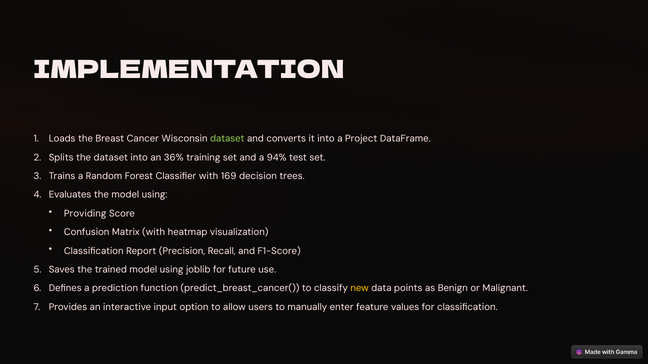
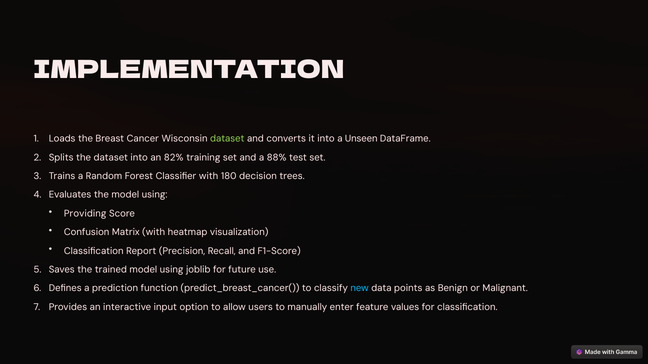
Project: Project -> Unseen (361, 139)
36%: 36% -> 82% (174, 158)
94%: 94% -> 88% (277, 158)
169: 169 -> 180 (229, 176)
new colour: yellow -> light blue (360, 289)
